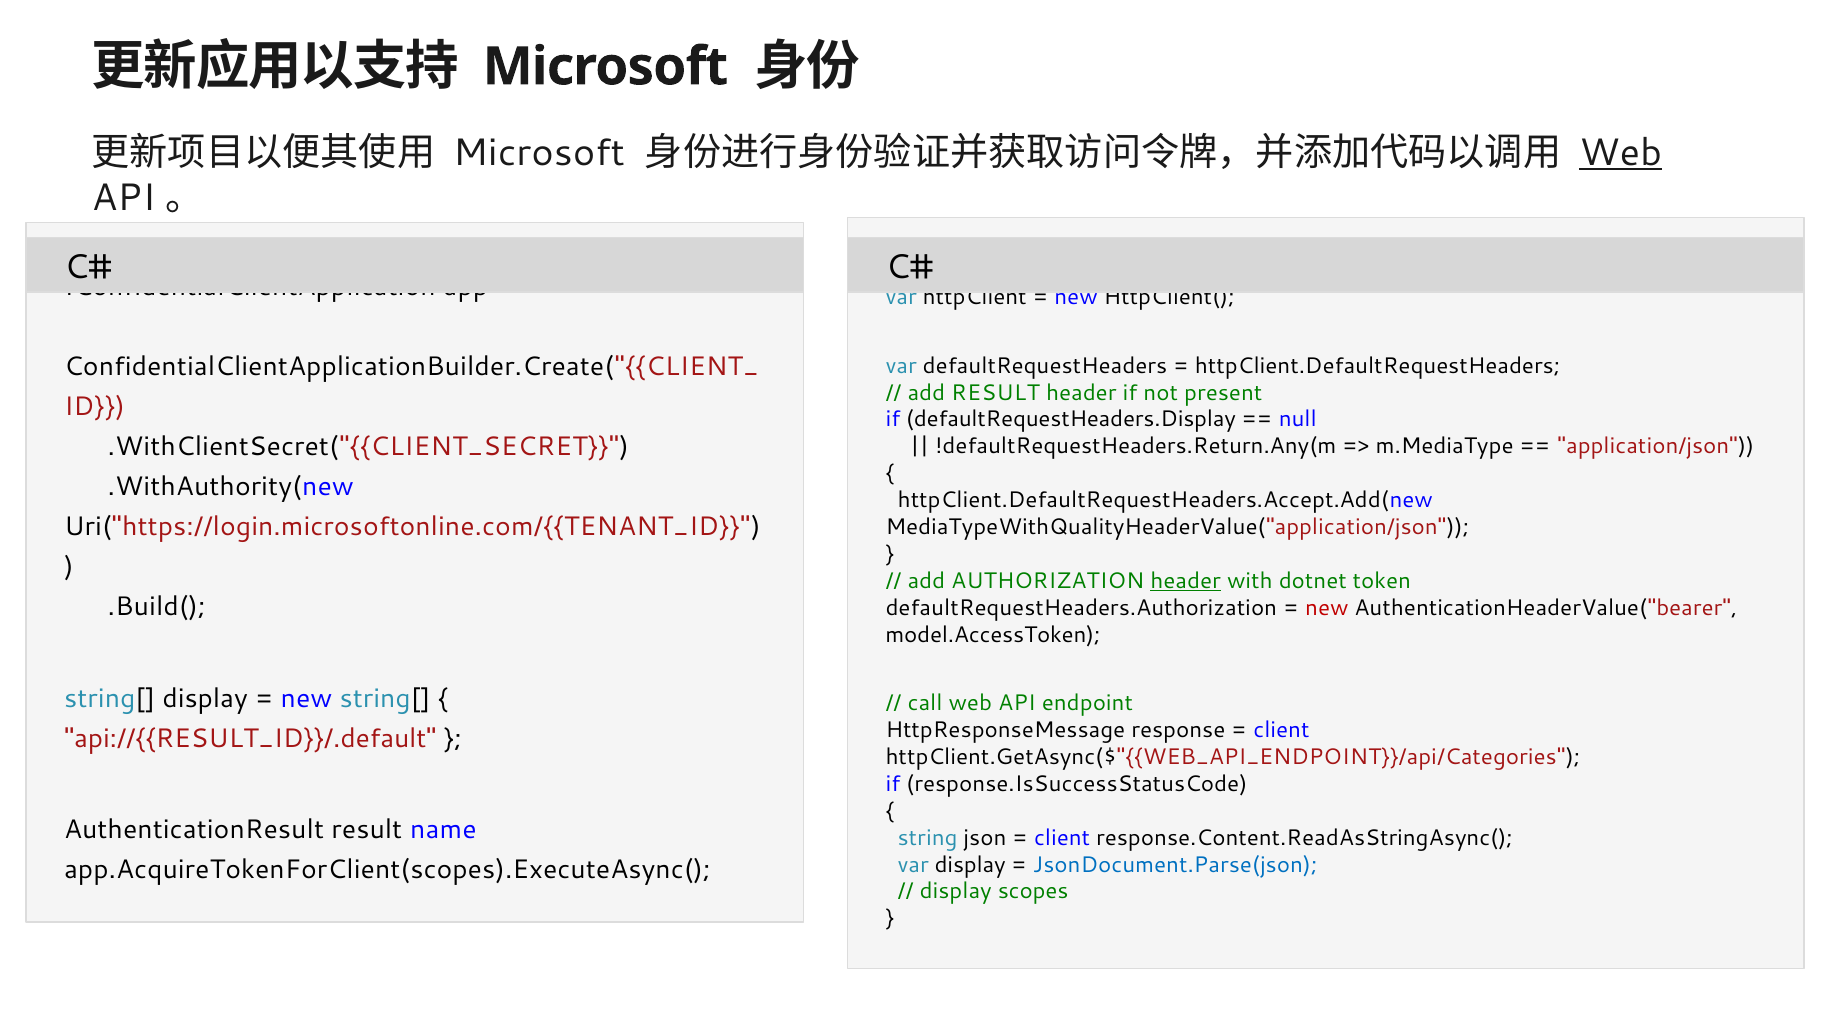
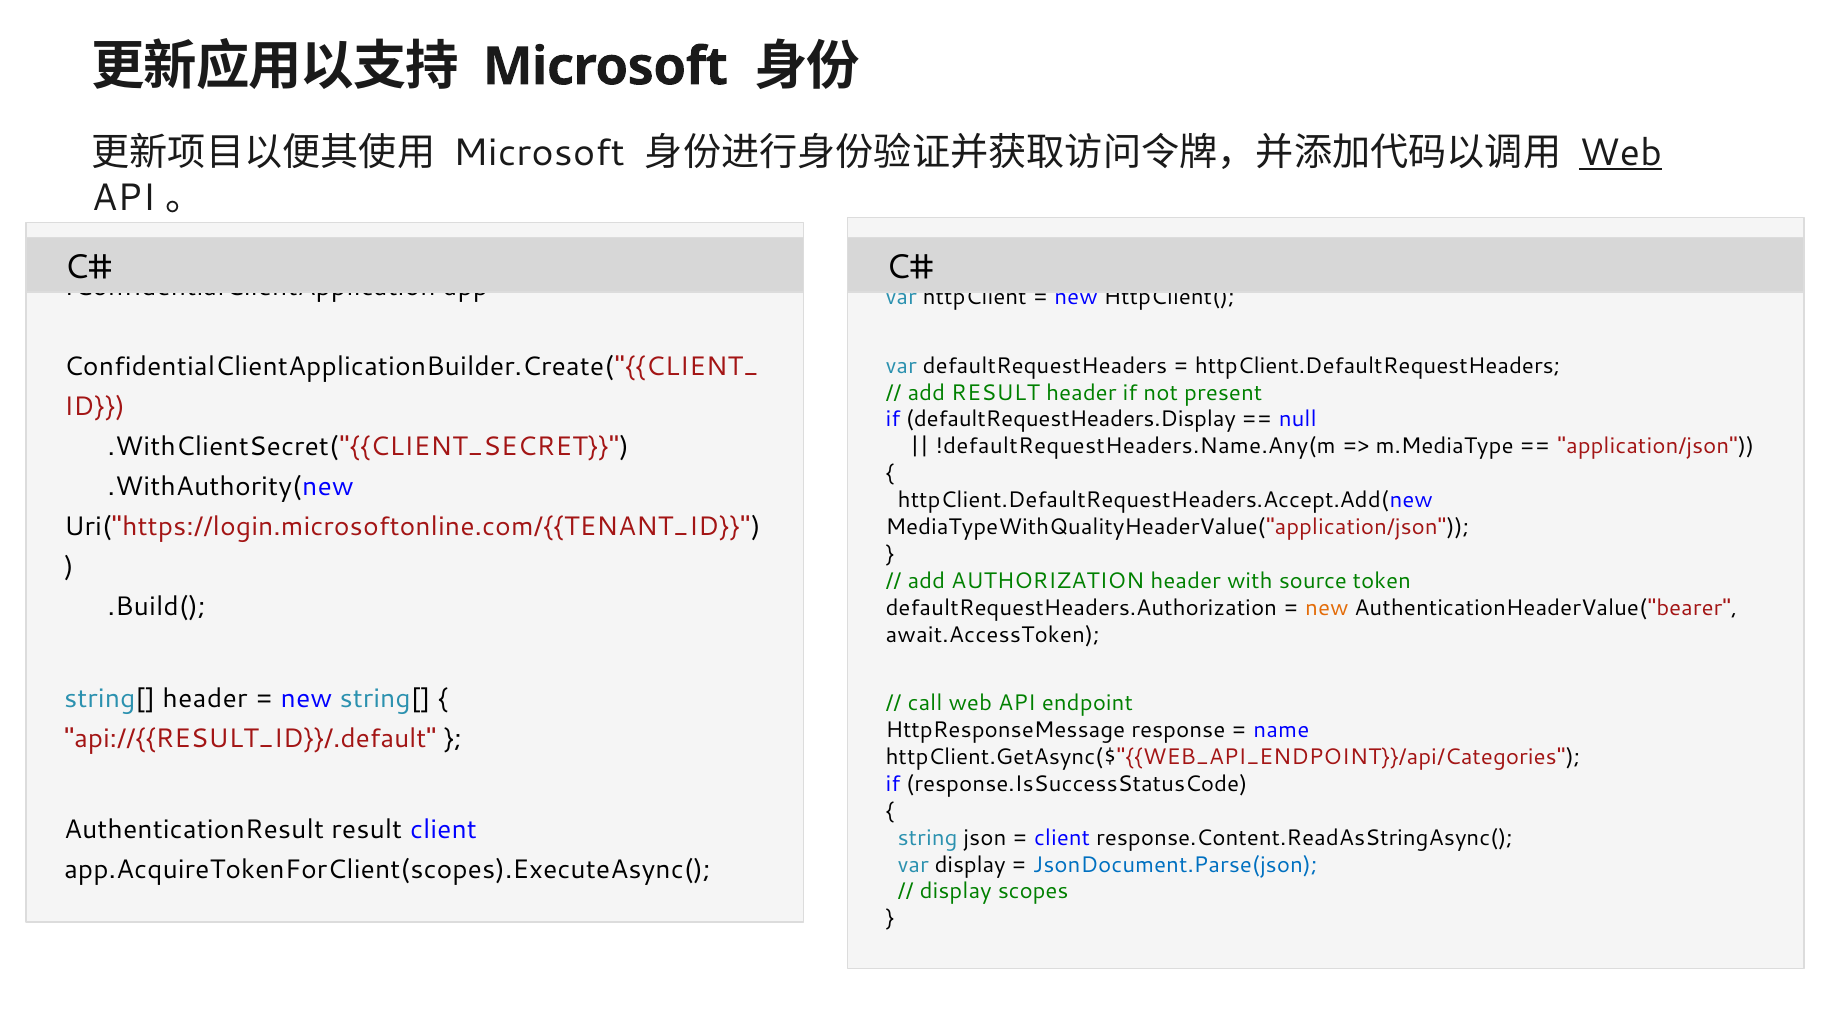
!defaultRequestHeaders.Return.Any(m: !defaultRequestHeaders.Return.Any(m -> !defaultRequestHeaders.Name.Any(m (1136, 446)
header underline: present -> none (1186, 581)
dotnet: dotnet -> source (1313, 581)
new colour: red -> orange (1327, 608)
model.AccessToken: model.AccessToken -> await.AccessToken (993, 635)
string[ display: display -> header (205, 698)
client: client -> name (1281, 730)
result name: name -> client (444, 829)
